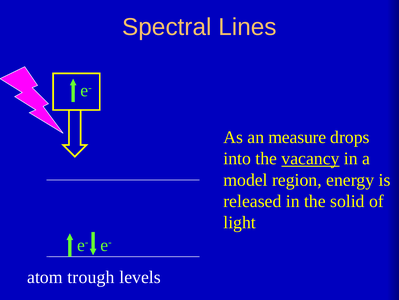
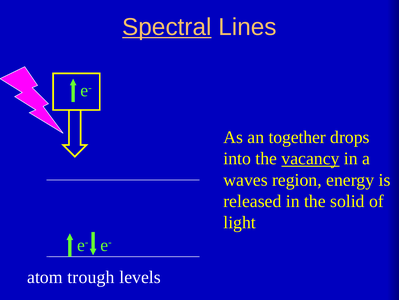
Spectral underline: none -> present (167, 27)
measure: measure -> together (297, 137)
model: model -> waves (246, 179)
